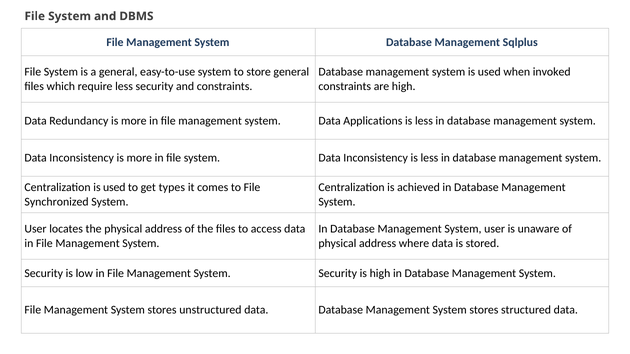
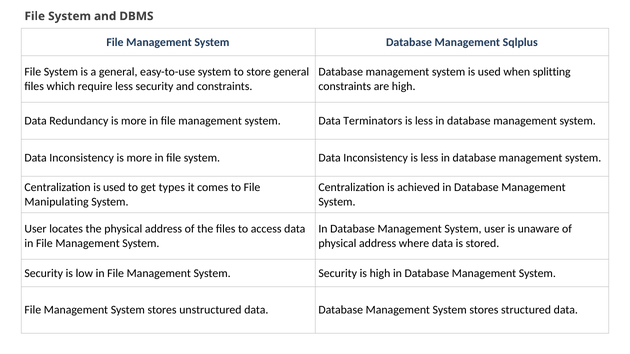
invoked: invoked -> splitting (552, 72)
Applications: Applications -> Terminators (373, 121)
Synchronized: Synchronized -> Manipulating (57, 202)
